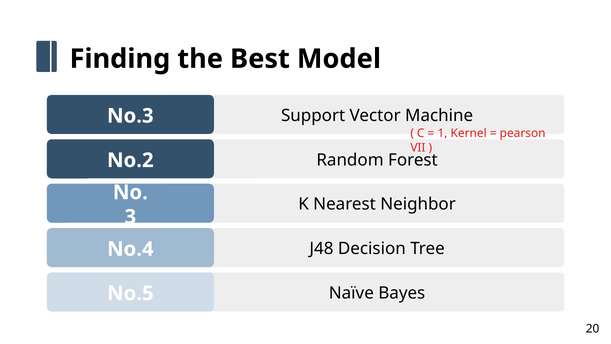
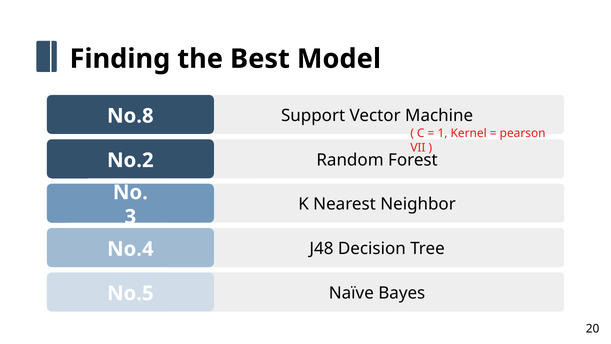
No.3: No.3 -> No.8 (130, 116)
